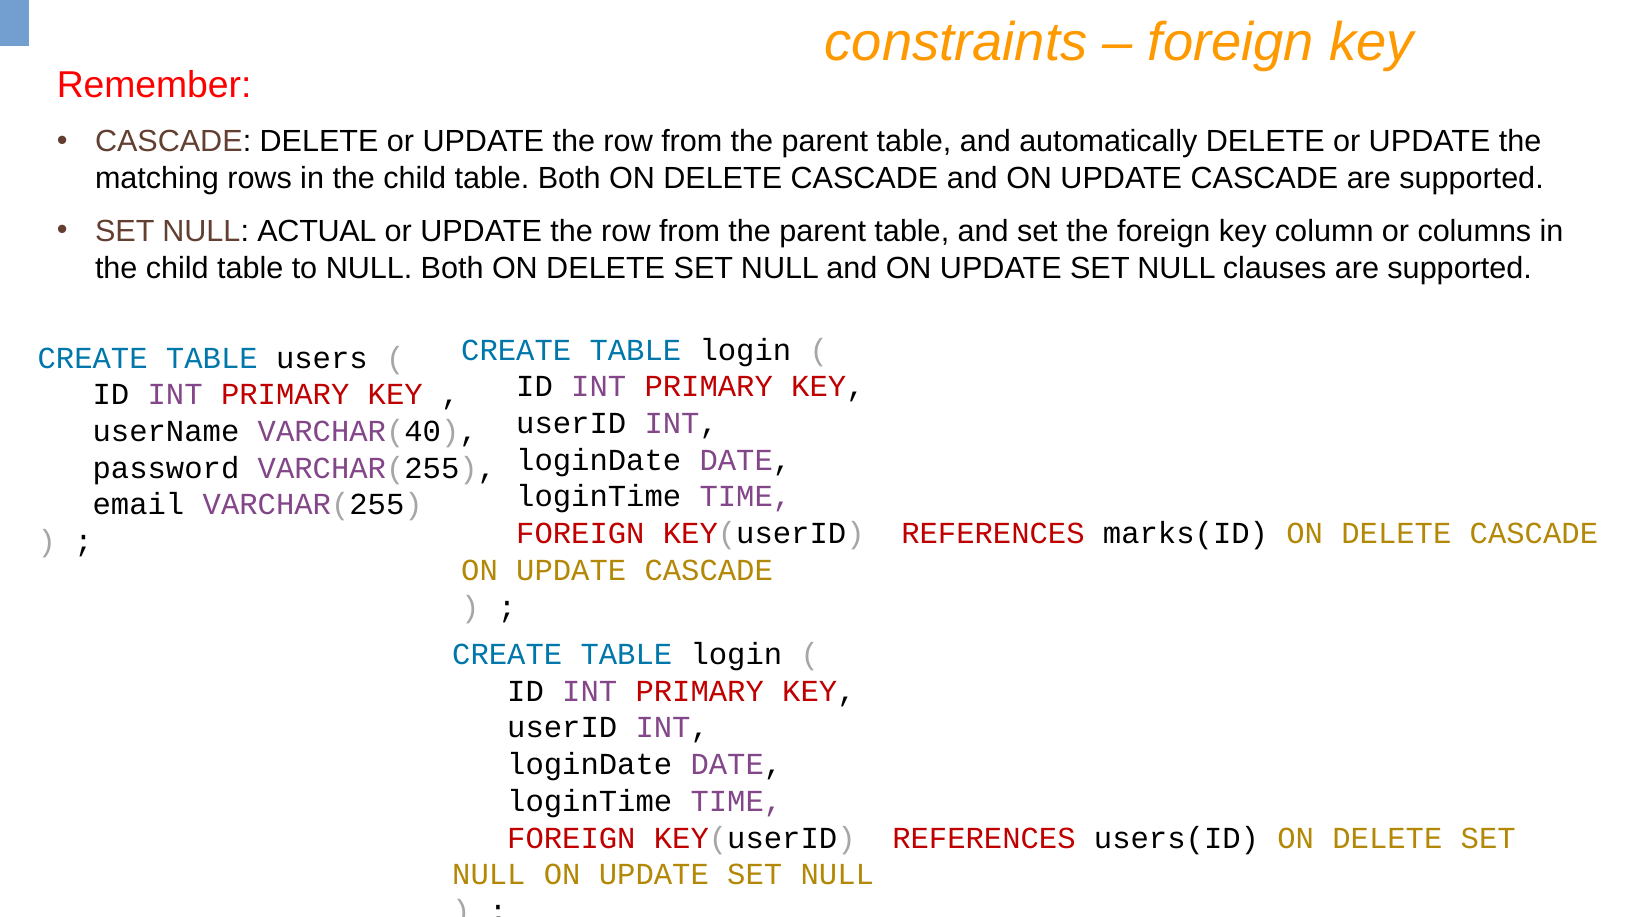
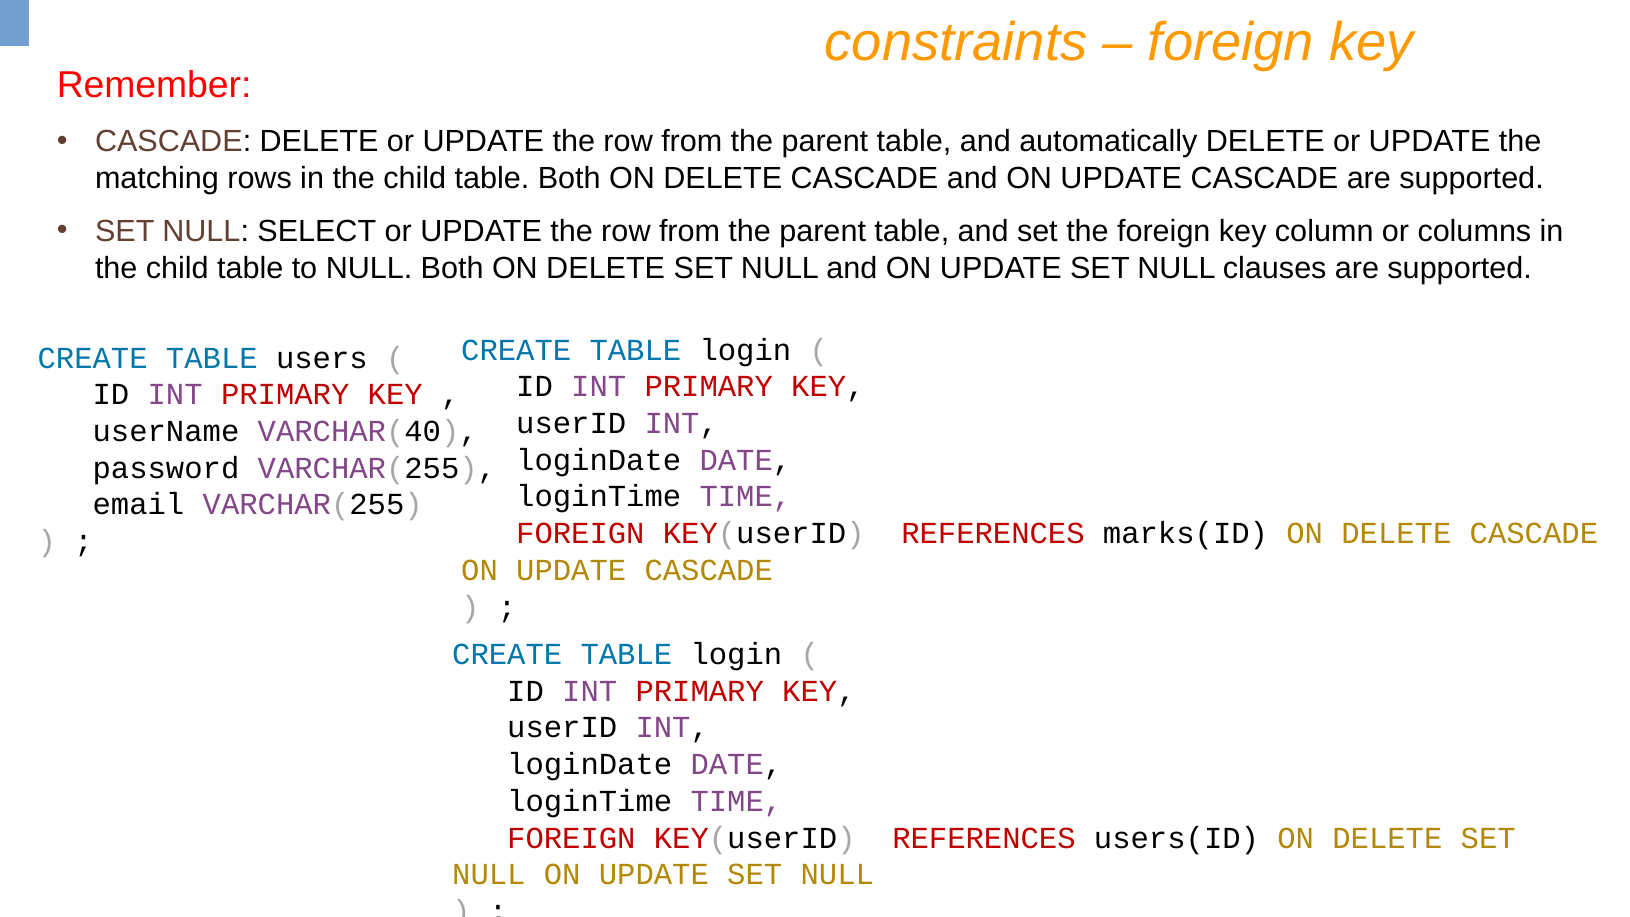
ACTUAL: ACTUAL -> SELECT (317, 231)
